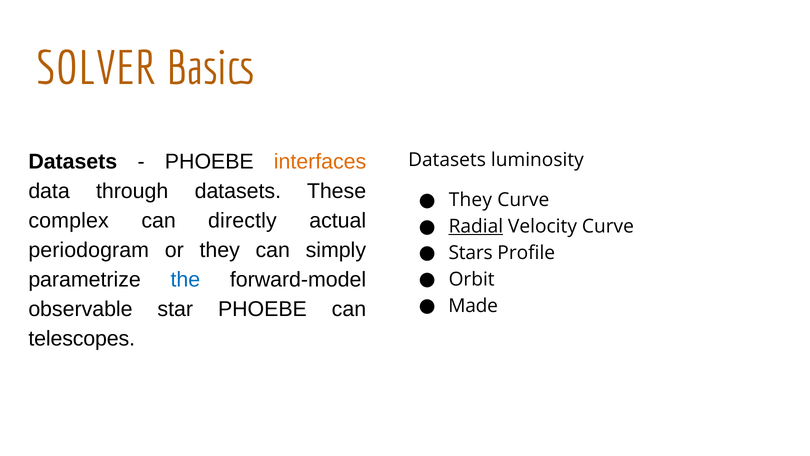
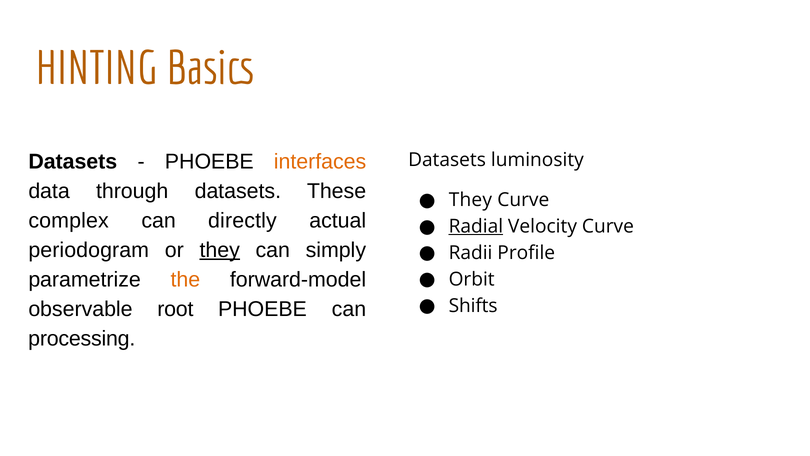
SOLVER: SOLVER -> HINTING (97, 68)
they underline: none -> present (220, 250)
Stars: Stars -> Radii (471, 253)
the colour: blue -> orange (185, 279)
Made: Made -> Shifts (473, 306)
star: star -> root (175, 309)
telescopes: telescopes -> processing (82, 338)
